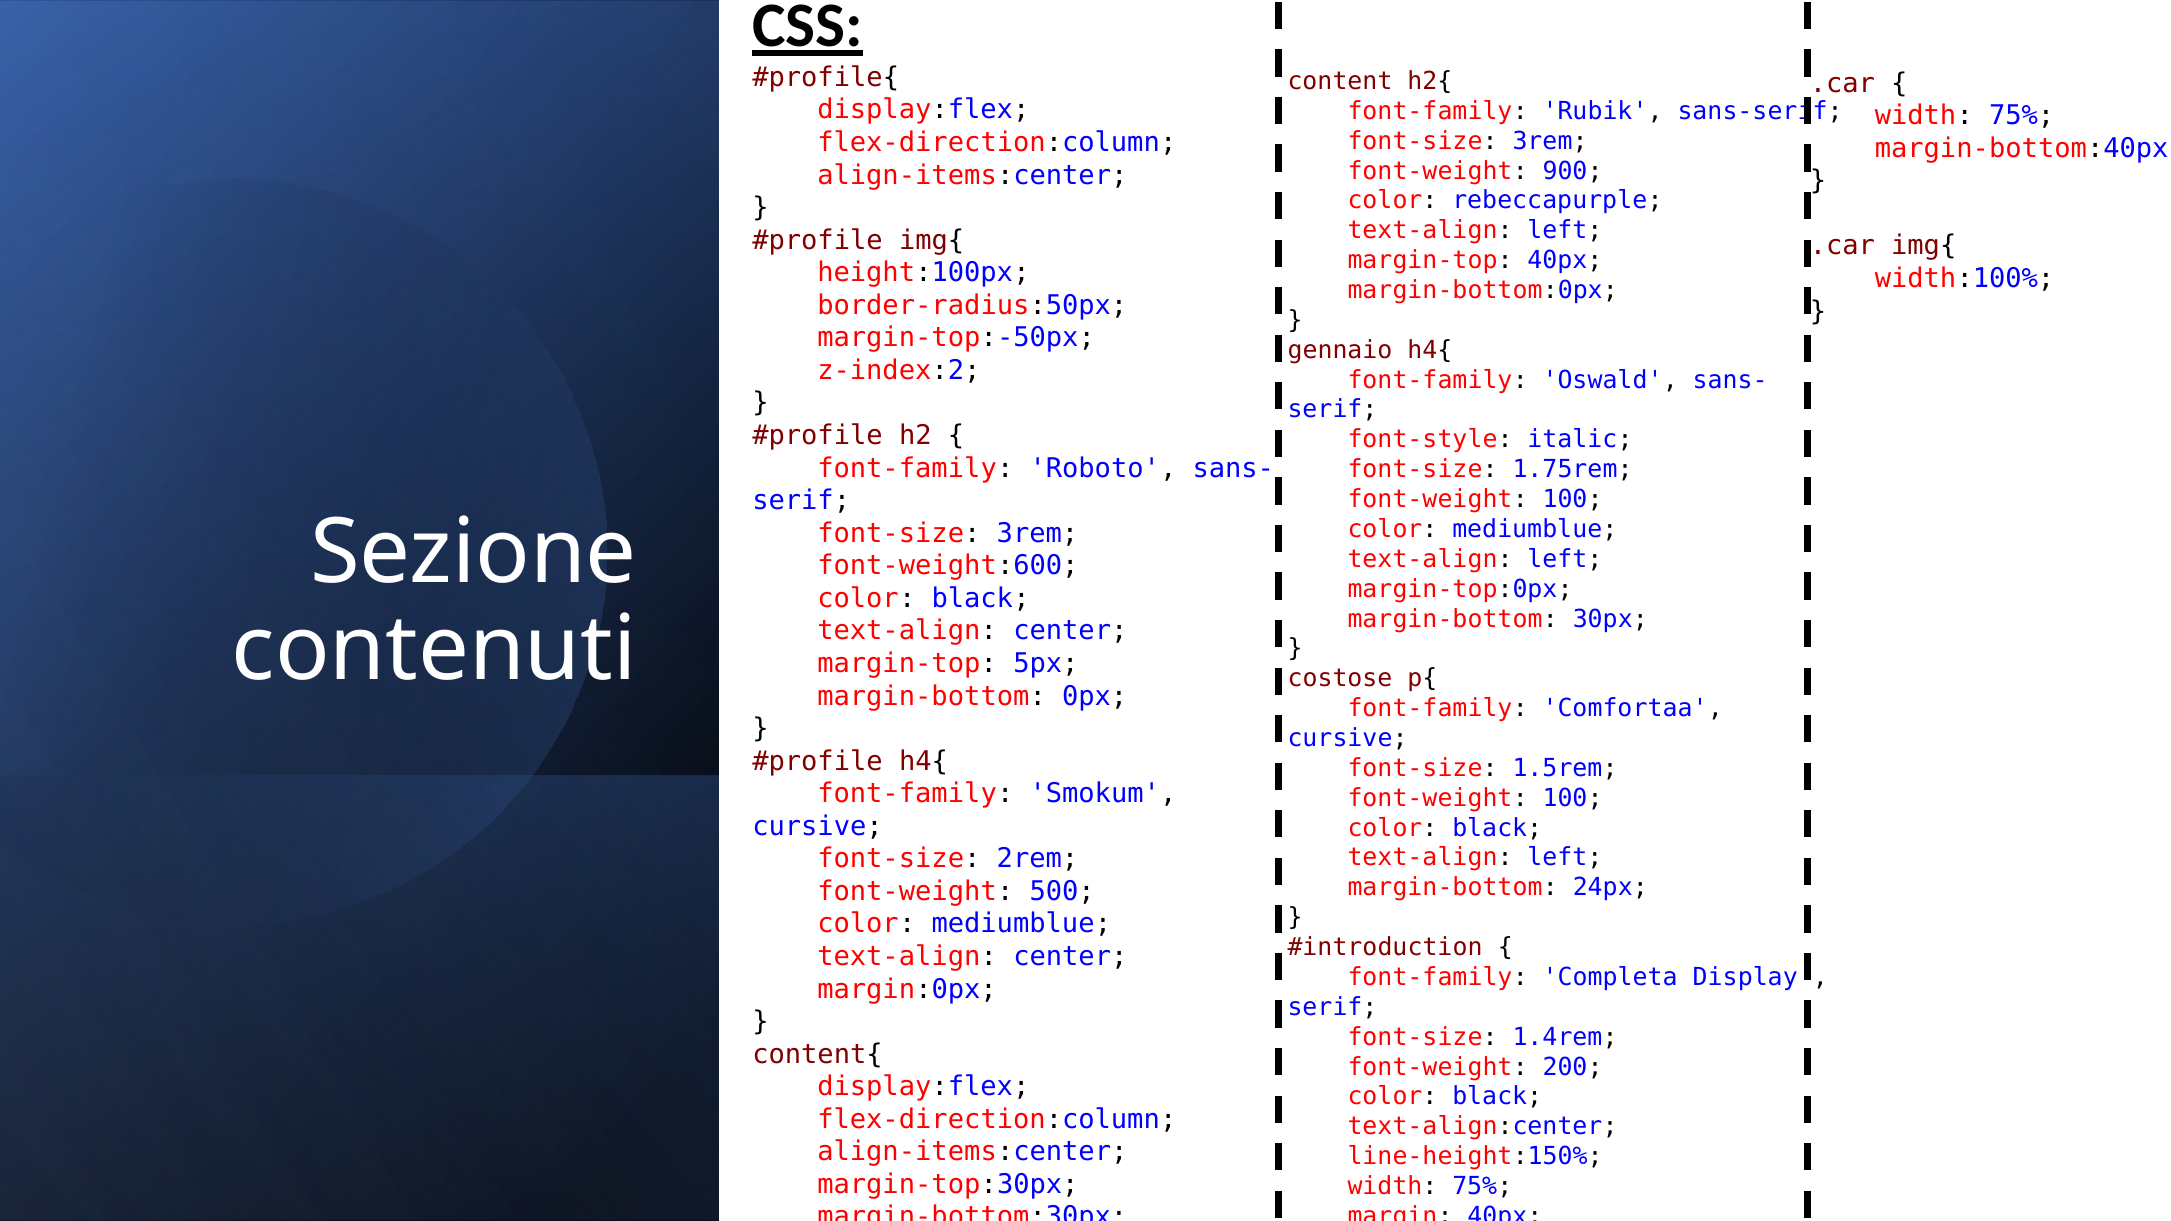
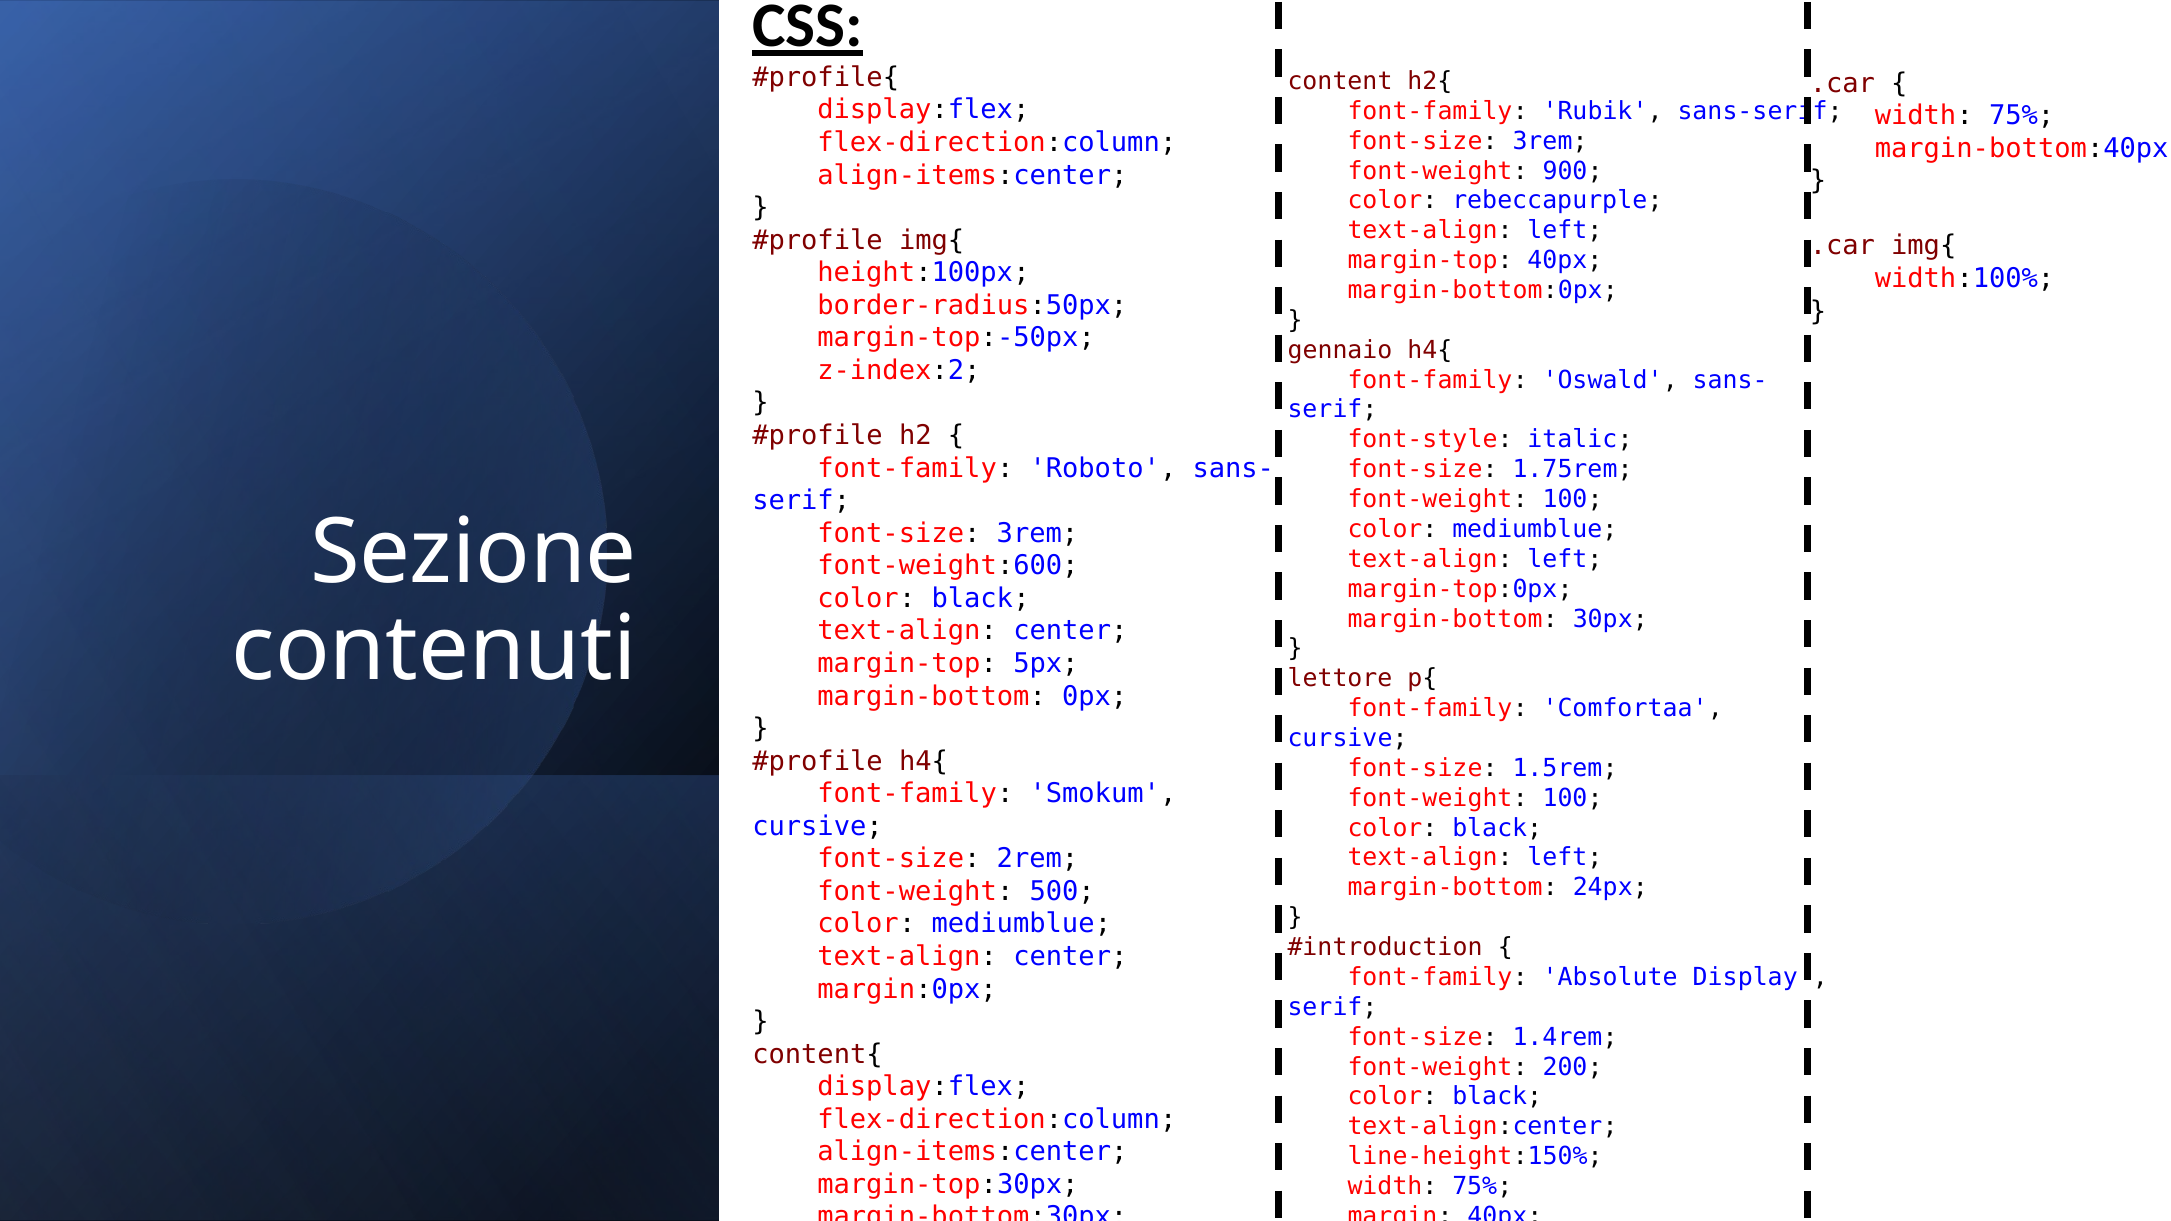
costose: costose -> lettore (1340, 679)
Completa: Completa -> Absolute (1610, 977)
